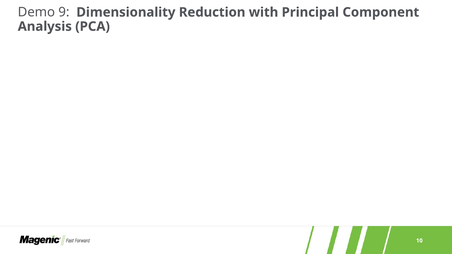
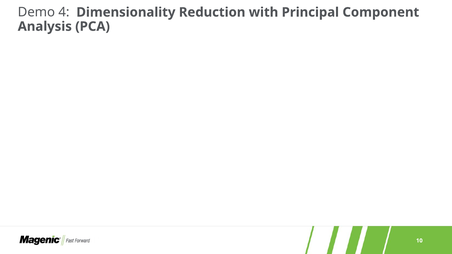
9: 9 -> 4 (64, 12)
